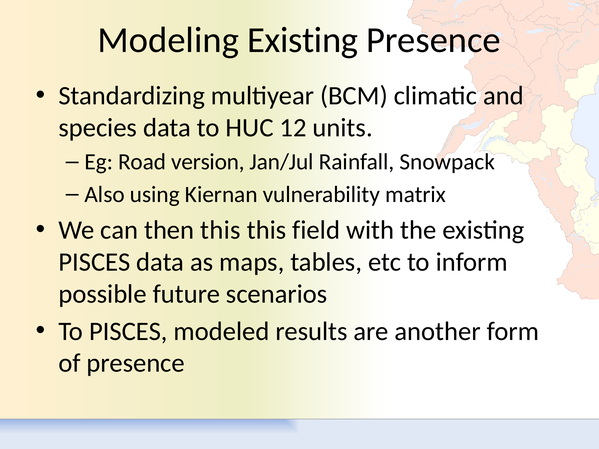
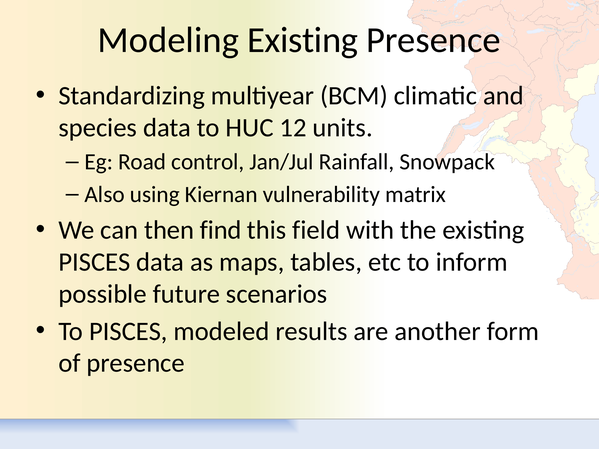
version: version -> control (208, 162)
then this: this -> find (221, 230)
